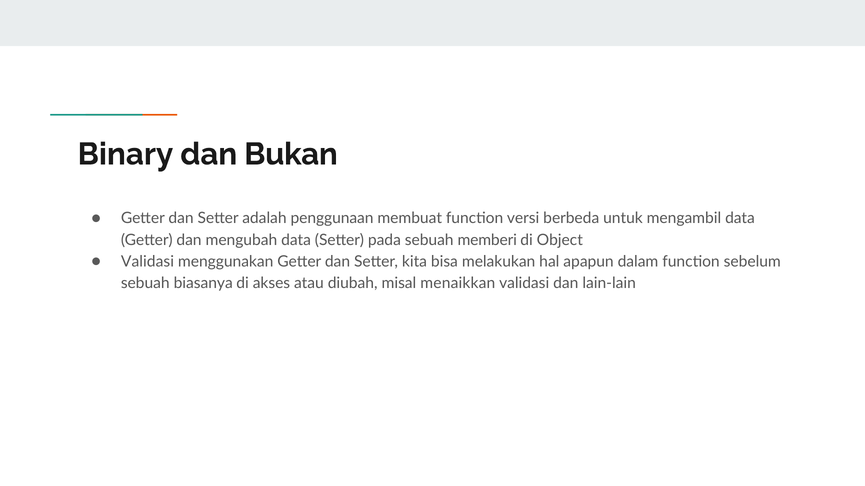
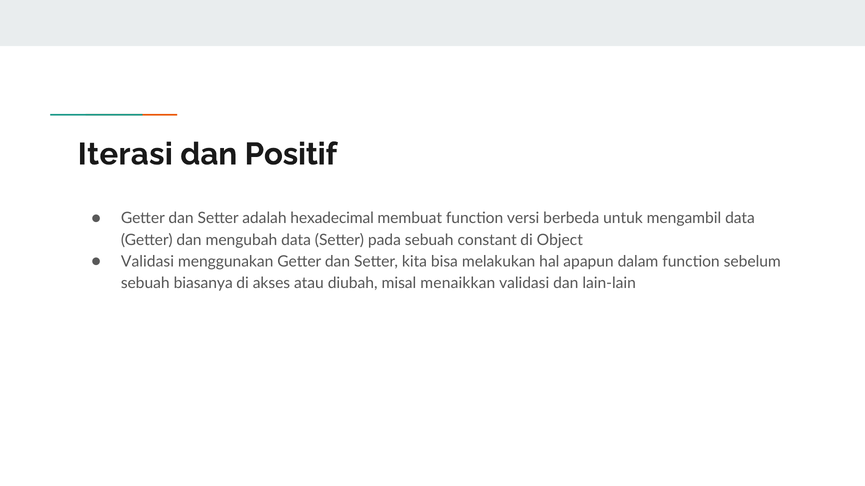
Binary: Binary -> Iterasi (125, 154)
Bukan: Bukan -> Positif (291, 154)
penggunaan: penggunaan -> hexadecimal (332, 219)
memberi: memberi -> constant (487, 240)
